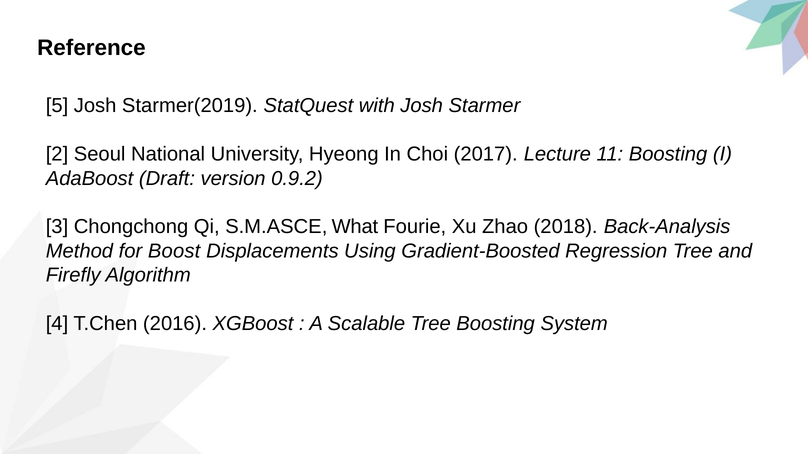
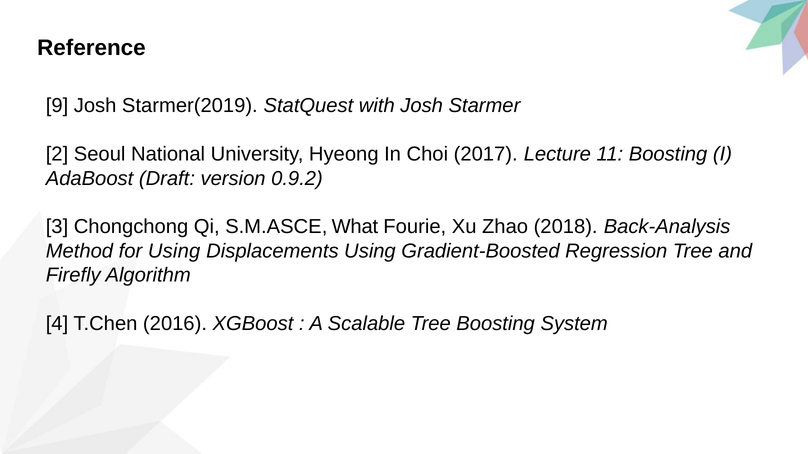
5: 5 -> 9 (57, 106)
for Boost: Boost -> Using (174, 251)
